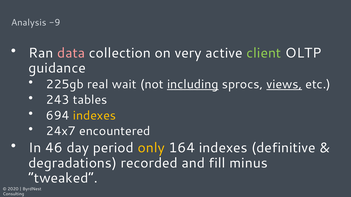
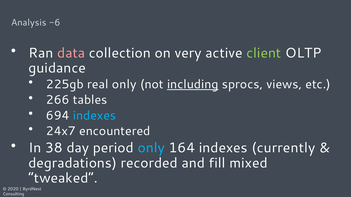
-9: -9 -> -6 (55, 23)
real wait: wait -> only (124, 84)
views underline: present -> none (284, 84)
243: 243 -> 266 (58, 100)
indexes colour: yellow -> light blue (94, 116)
46: 46 -> 38 (54, 148)
only colour: yellow -> light blue (151, 148)
definitive: definitive -> currently (283, 148)
minus: minus -> mixed (249, 163)
